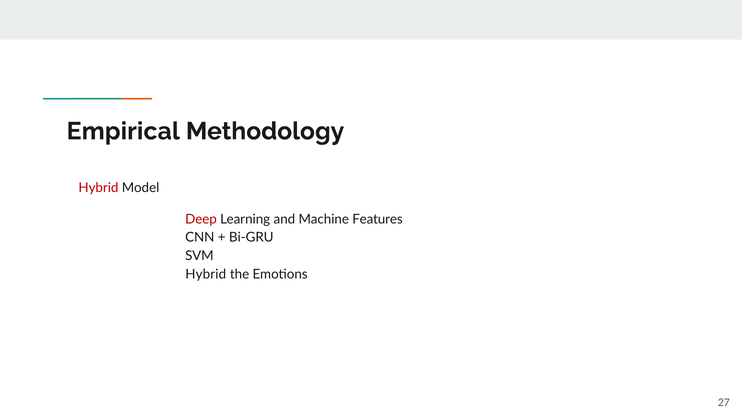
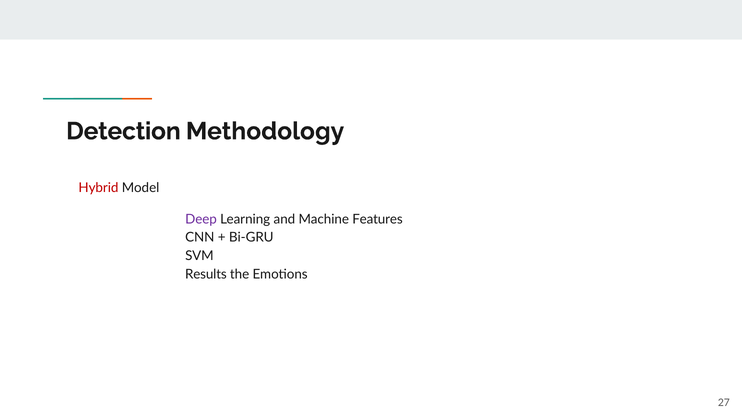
Empirical: Empirical -> Detection (123, 131)
Deep colour: red -> purple (201, 219)
Hybrid: Hybrid -> Results (206, 274)
